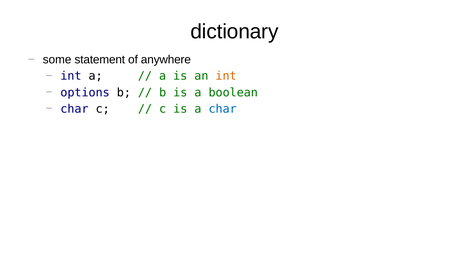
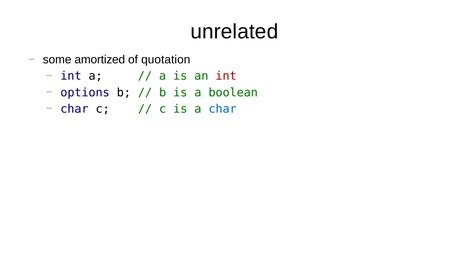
dictionary: dictionary -> unrelated (234, 32)
statement: statement -> amortized (100, 60)
anywhere: anywhere -> quotation (166, 60)
int colour: orange -> red (226, 76)
